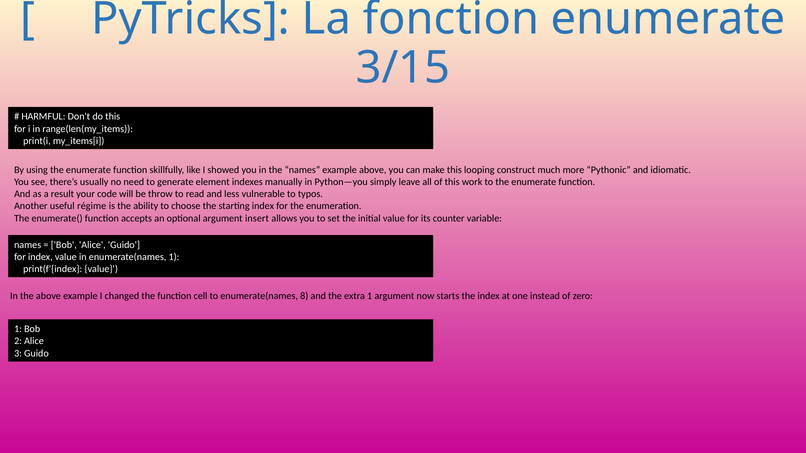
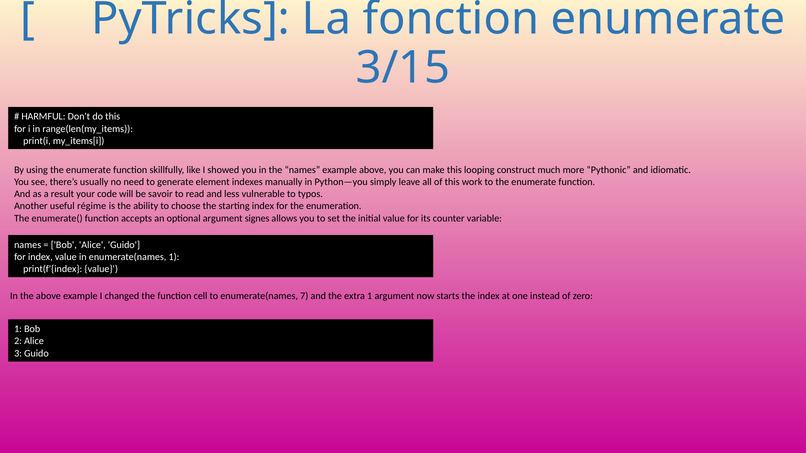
throw: throw -> savoir (160, 194)
insert: insert -> signes (257, 218)
8: 8 -> 7 (304, 296)
